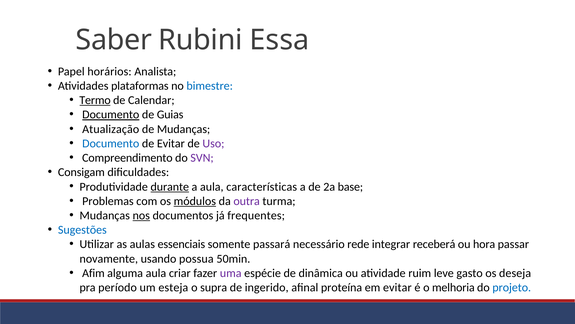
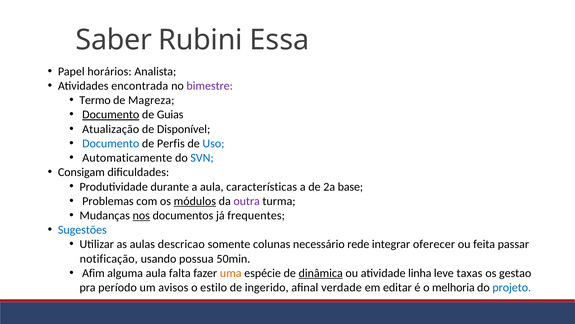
plataformas: plataformas -> encontrada (140, 86)
bimestre colour: blue -> purple (210, 86)
Termo underline: present -> none (95, 100)
Calendar: Calendar -> Magreza (151, 100)
de Mudanças: Mudanças -> Disponível (184, 129)
de Evitar: Evitar -> Perfis (171, 143)
Uso colour: purple -> blue (213, 143)
Compreendimento: Compreendimento -> Automaticamente (127, 158)
SVN colour: purple -> blue (202, 158)
durante underline: present -> none (170, 186)
essenciais: essenciais -> descricao (181, 244)
passará: passará -> colunas (272, 244)
receberá: receberá -> oferecer (434, 244)
hora: hora -> feita (484, 244)
novamente: novamente -> notificação (109, 258)
criar: criar -> falta (180, 273)
uma colour: purple -> orange (231, 273)
dinâmica underline: none -> present (321, 273)
ruim: ruim -> linha (420, 273)
gasto: gasto -> taxas (470, 273)
deseja: deseja -> gestao (515, 273)
esteja: esteja -> avisos (173, 287)
supra: supra -> estilo (214, 287)
proteína: proteína -> verdade (341, 287)
em evitar: evitar -> editar (397, 287)
